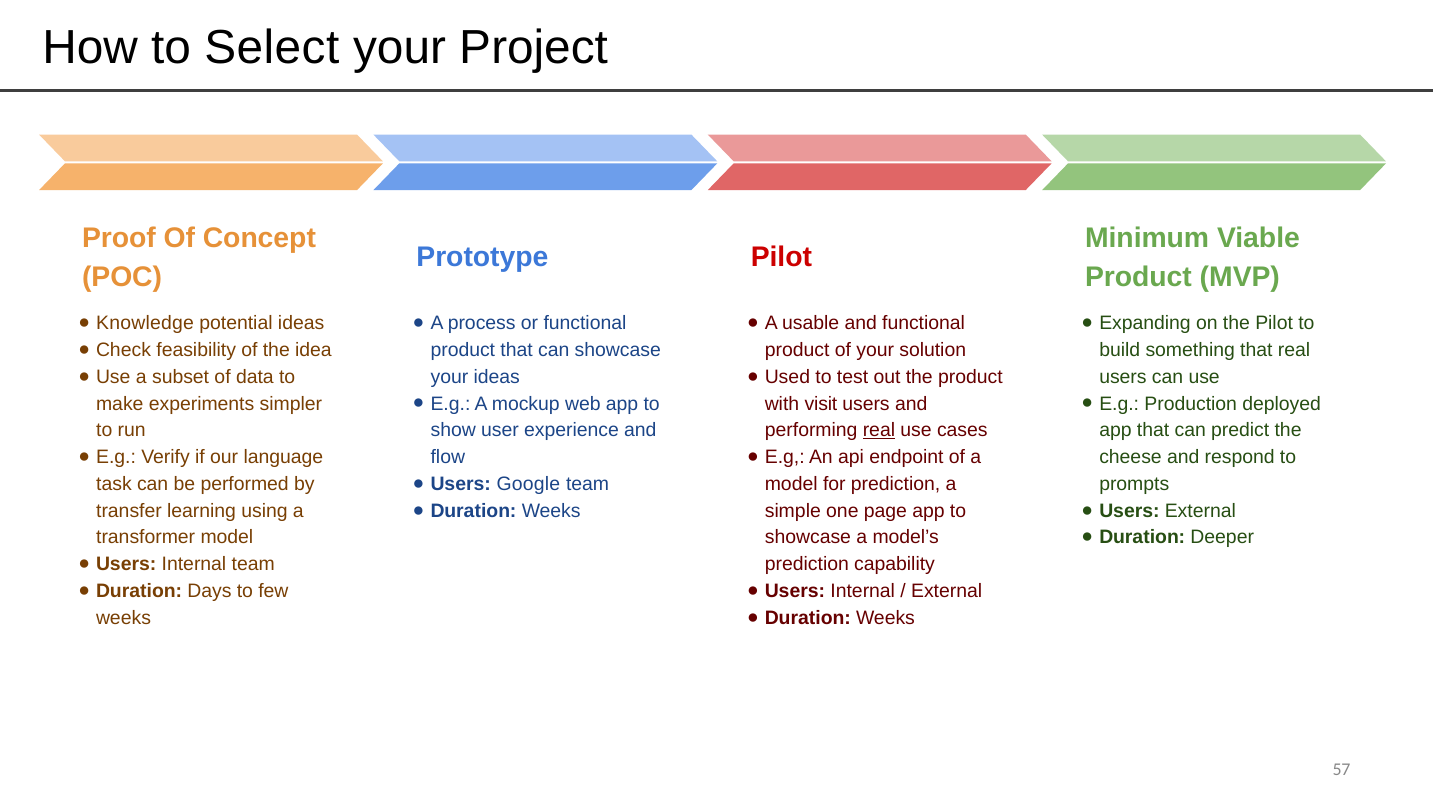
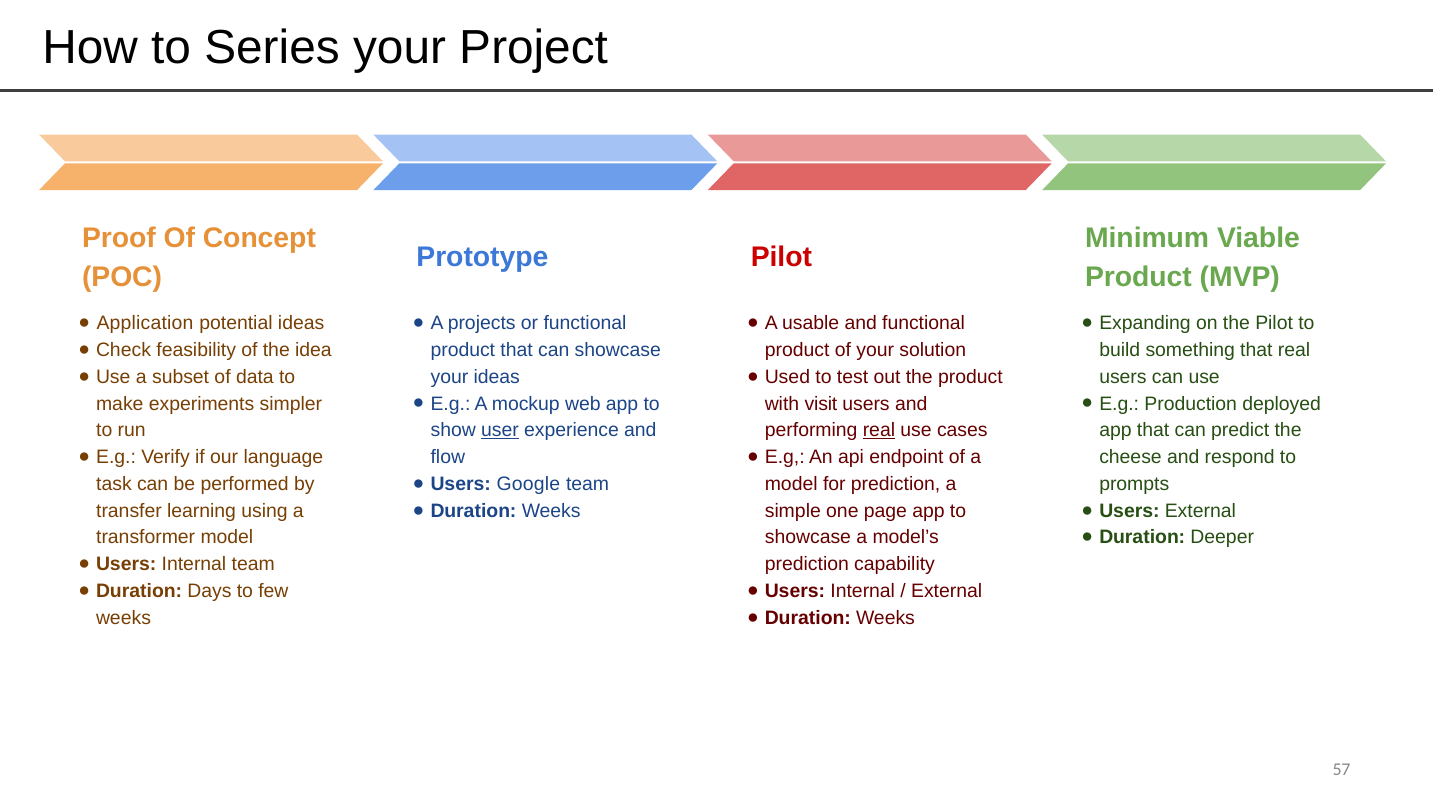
Select: Select -> Series (272, 48)
Knowledge: Knowledge -> Application (145, 323)
process: process -> projects (482, 323)
user underline: none -> present (500, 430)
